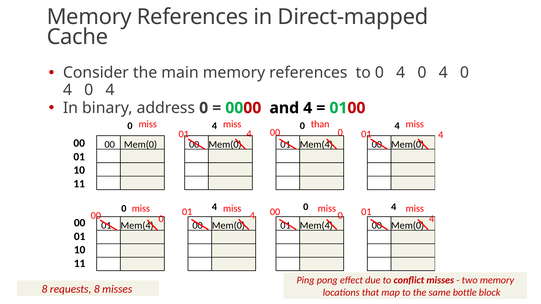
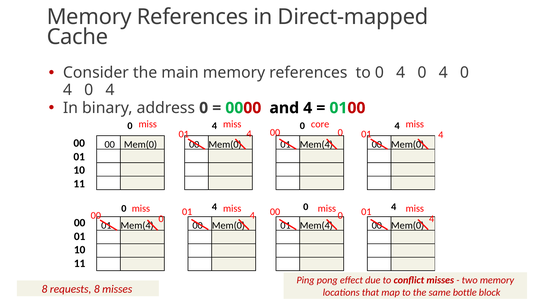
than: than -> core (320, 124)
